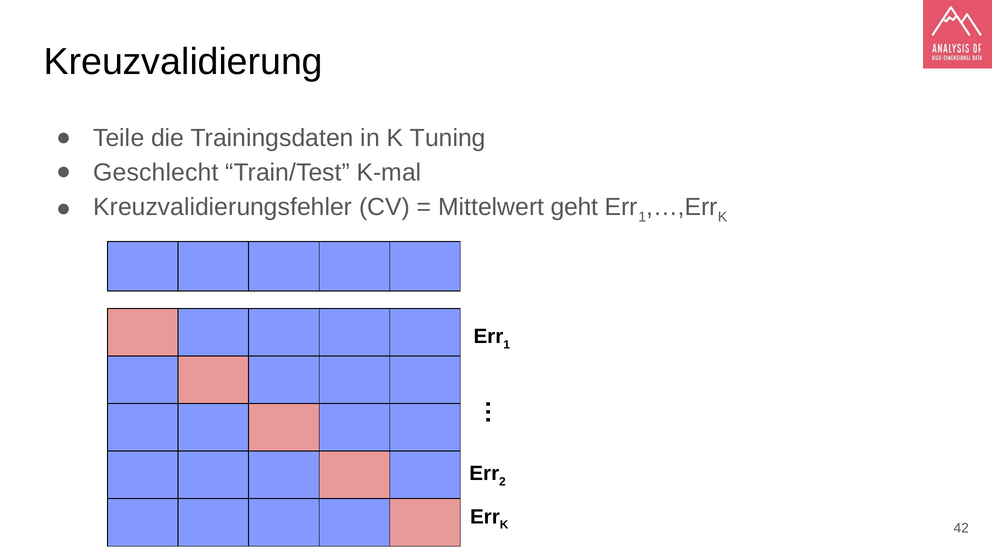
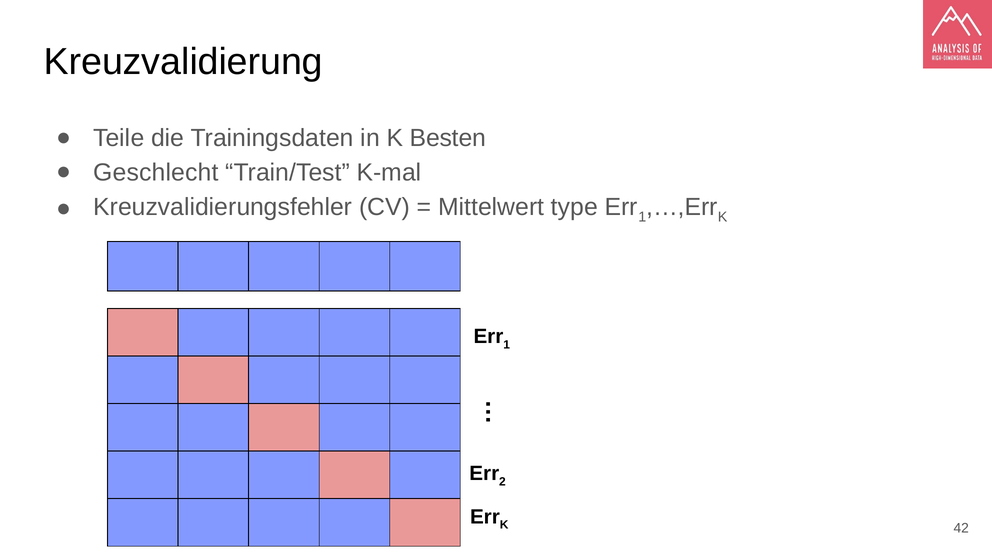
Tuning: Tuning -> Besten (448, 138)
geht: geht -> type (574, 207)
